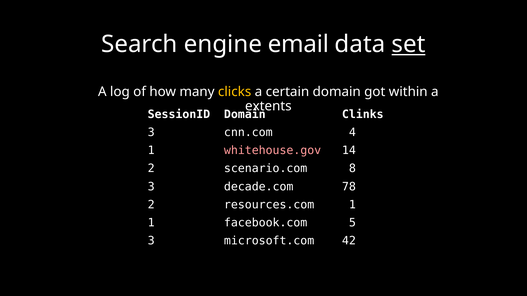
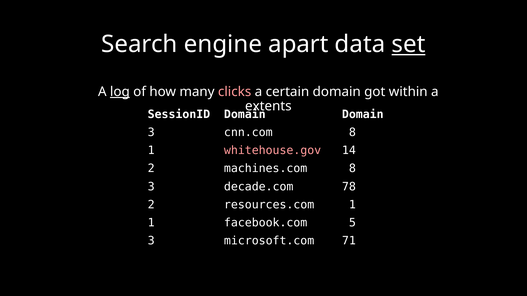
email: email -> apart (298, 44)
log underline: none -> present (120, 92)
clicks colour: yellow -> pink (235, 92)
Domain Clinks: Clinks -> Domain (363, 115)
cnn.com 4: 4 -> 8 (352, 133)
scenario.com: scenario.com -> machines.com (266, 169)
42: 42 -> 71 (349, 241)
